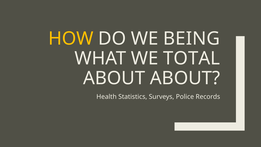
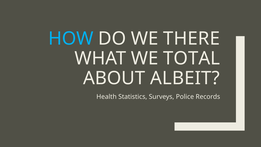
HOW colour: yellow -> light blue (71, 39)
BEING: BEING -> THERE (192, 39)
ABOUT ABOUT: ABOUT -> ALBEIT (185, 78)
